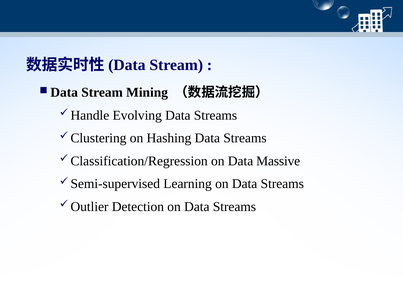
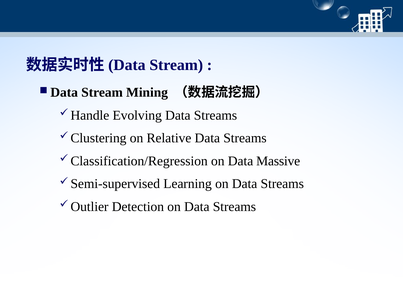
Hashing: Hashing -> Relative (169, 138)
